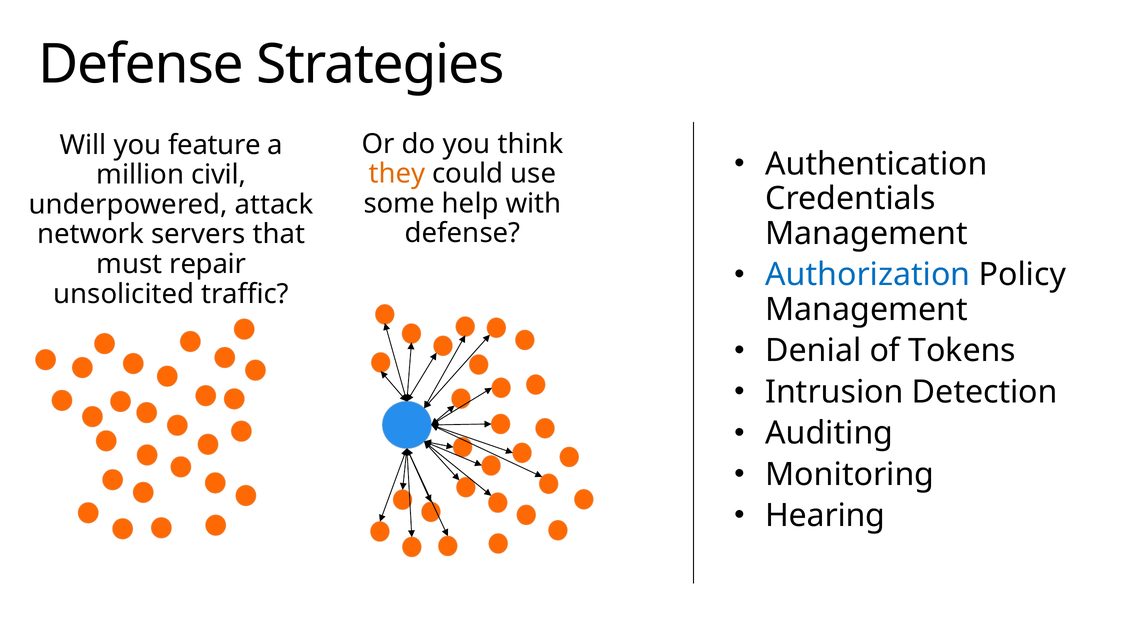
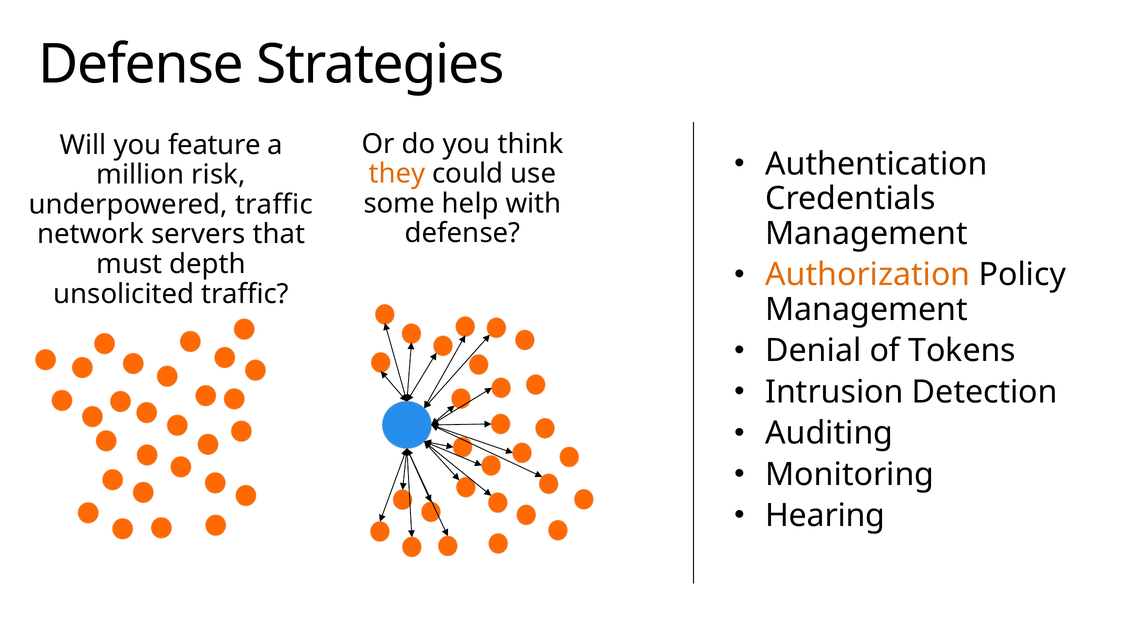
civil: civil -> risk (219, 175)
underpowered attack: attack -> traffic (274, 204)
repair: repair -> depth (208, 264)
Authorization colour: blue -> orange (868, 275)
